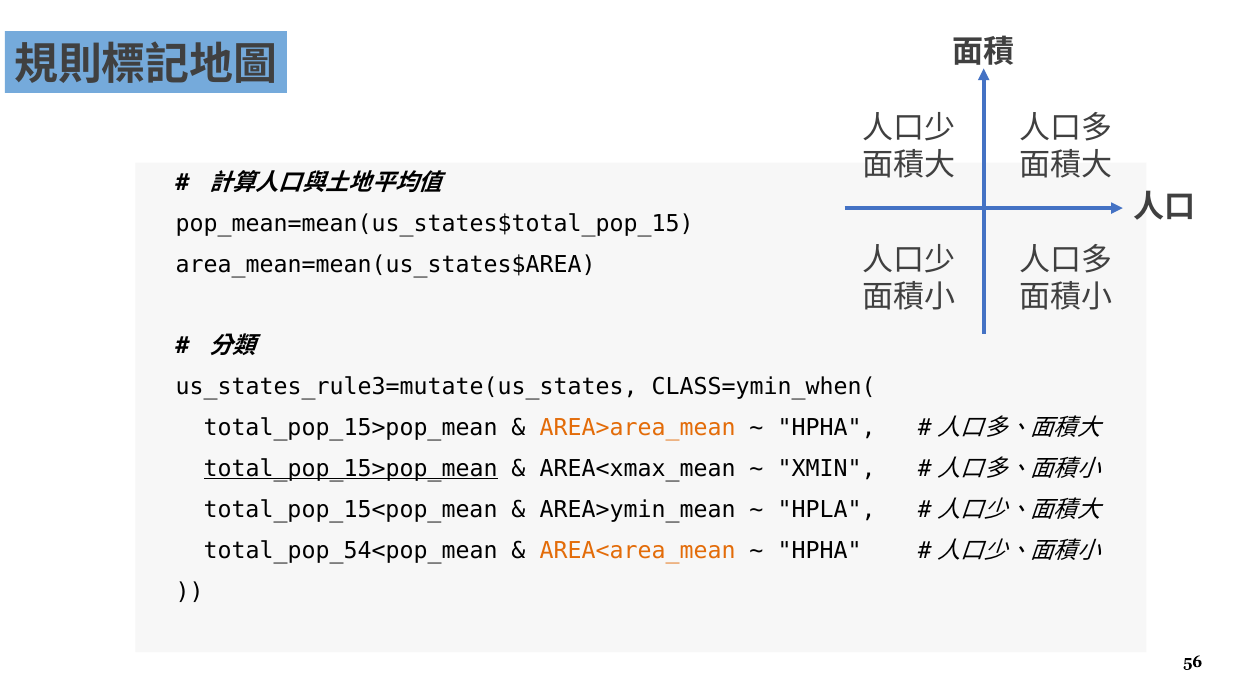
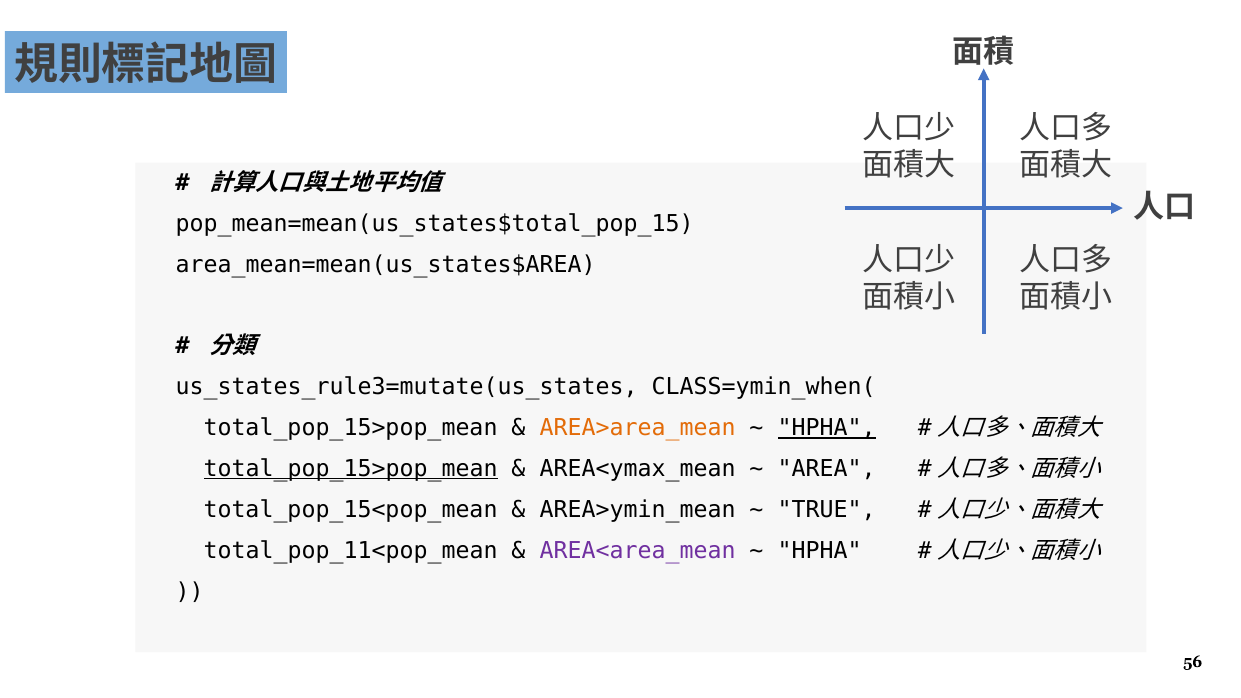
HPHA underline: none -> present (827, 428)
AREA<xmax_mean: AREA<xmax_mean -> AREA<ymax_mean (638, 469)
XMIN: XMIN -> AREA (827, 469)
HPLA: HPLA -> TRUE (827, 510)
total_pop_54<pop_mean: total_pop_54<pop_mean -> total_pop_11<pop_mean (351, 551)
AREA<area_mean colour: orange -> purple (638, 551)
